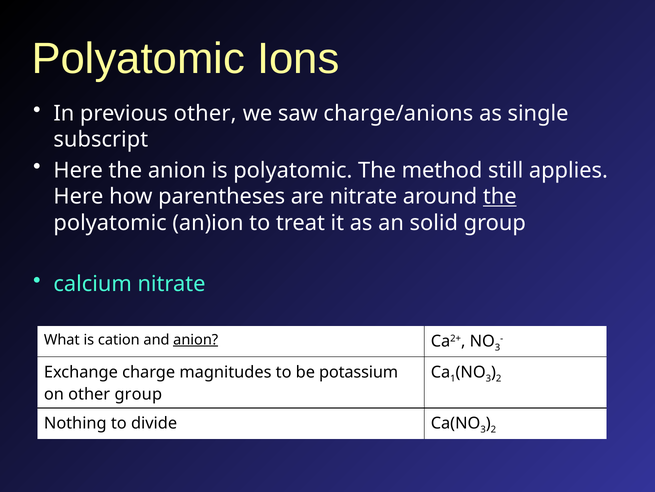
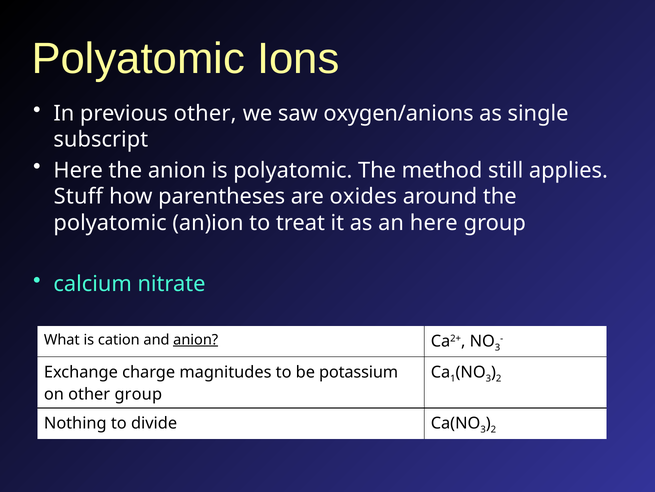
charge/anions: charge/anions -> oxygen/anions (399, 113)
Here: Here -> Stuff (78, 196)
are nitrate: nitrate -> oxides (363, 196)
the underline: present -> none (500, 196)
an solid: solid -> here (434, 222)
